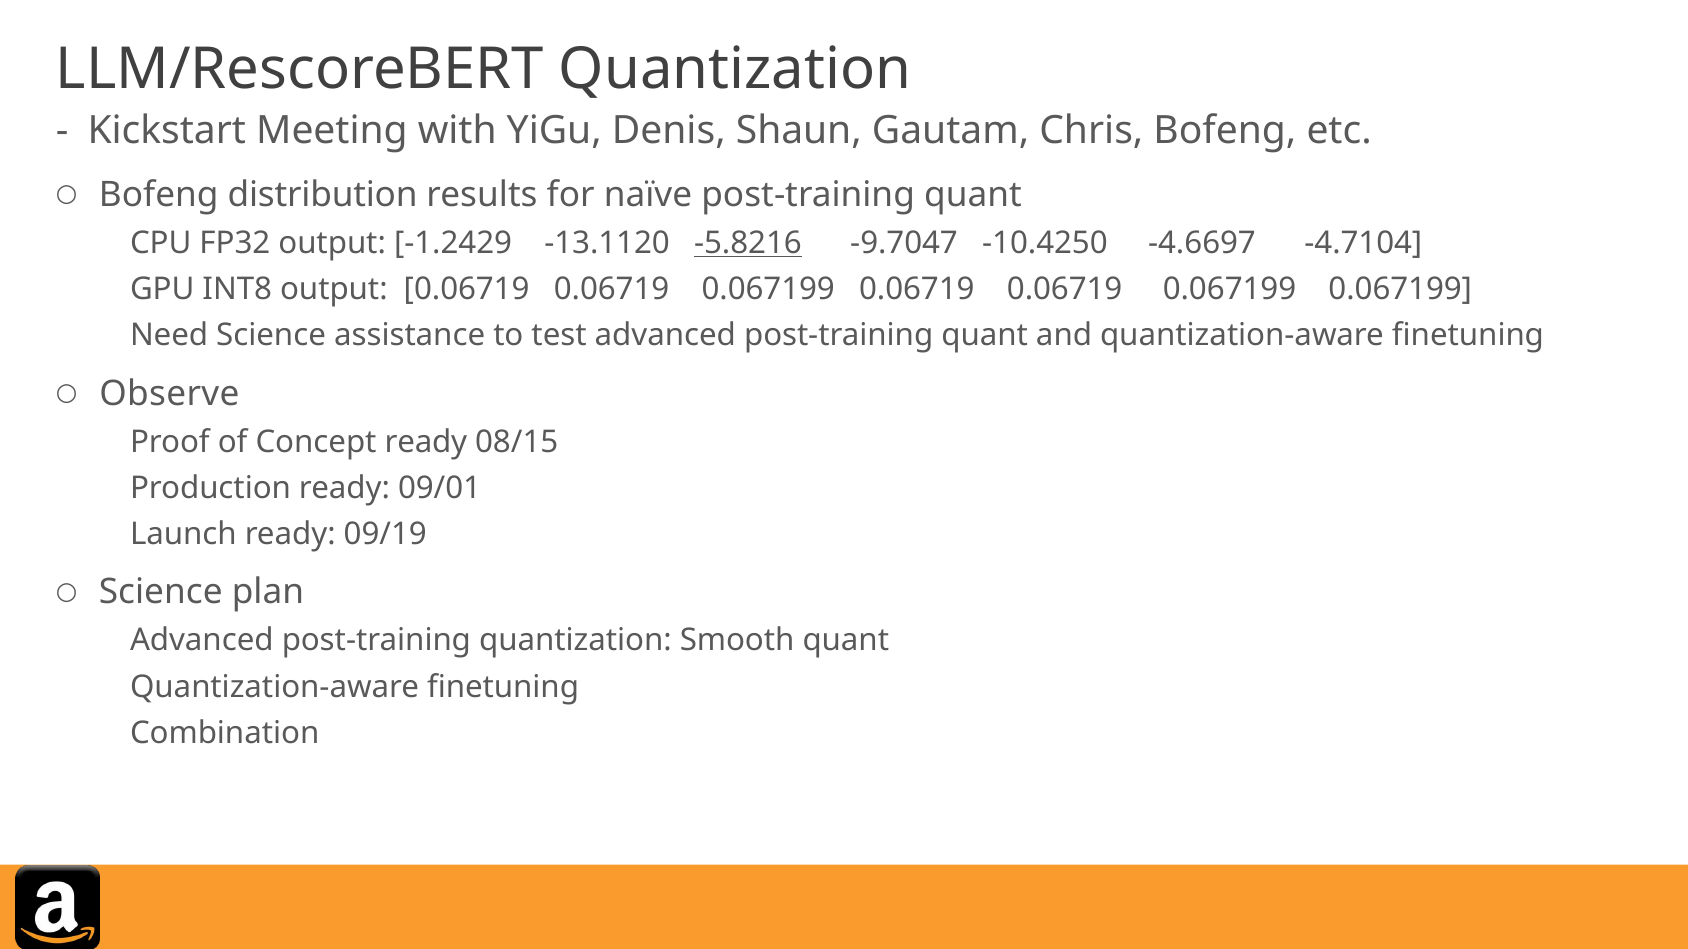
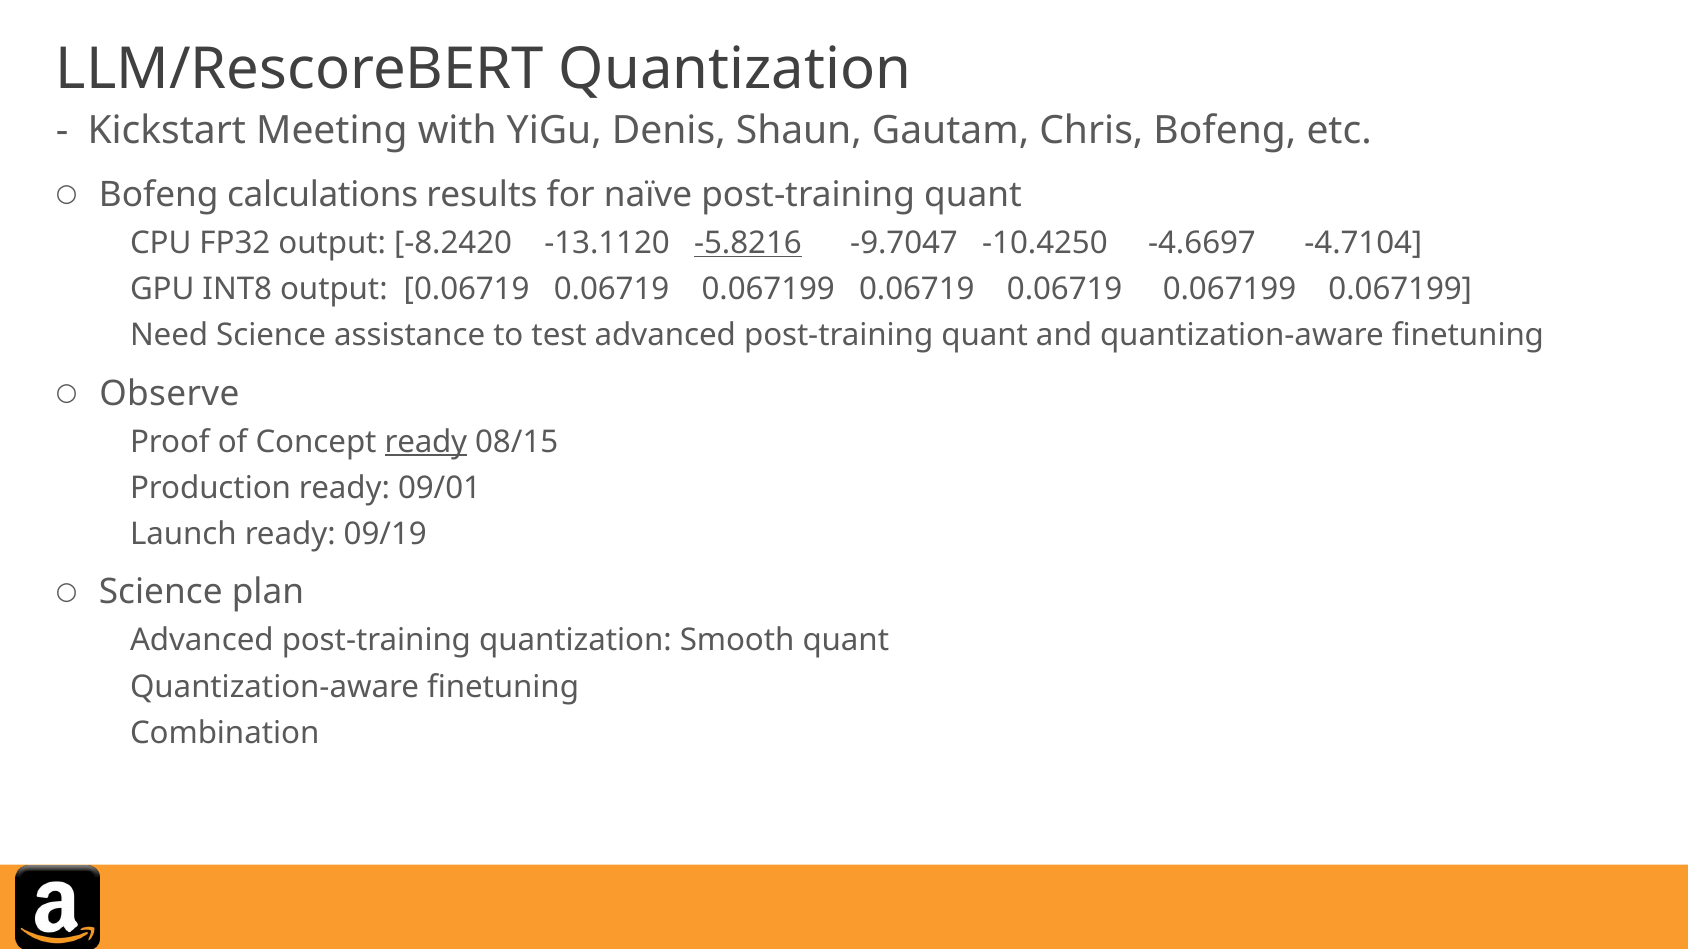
distribution: distribution -> calculations (323, 195)
-1.2429: -1.2429 -> -8.2420 (453, 243)
ready underline: none -> present (426, 442)
